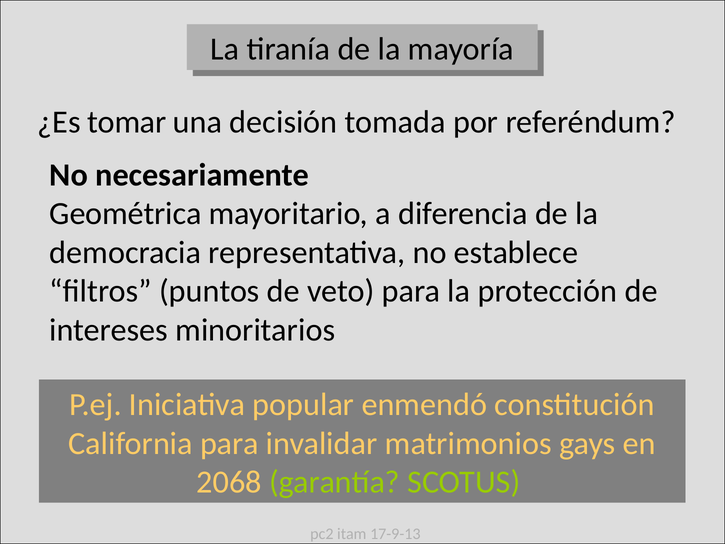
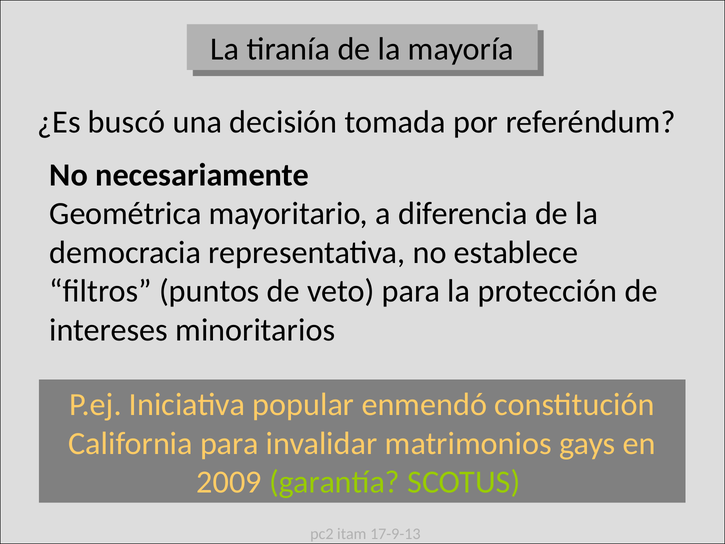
tomar: tomar -> buscó (127, 122)
2068: 2068 -> 2009 (229, 482)
